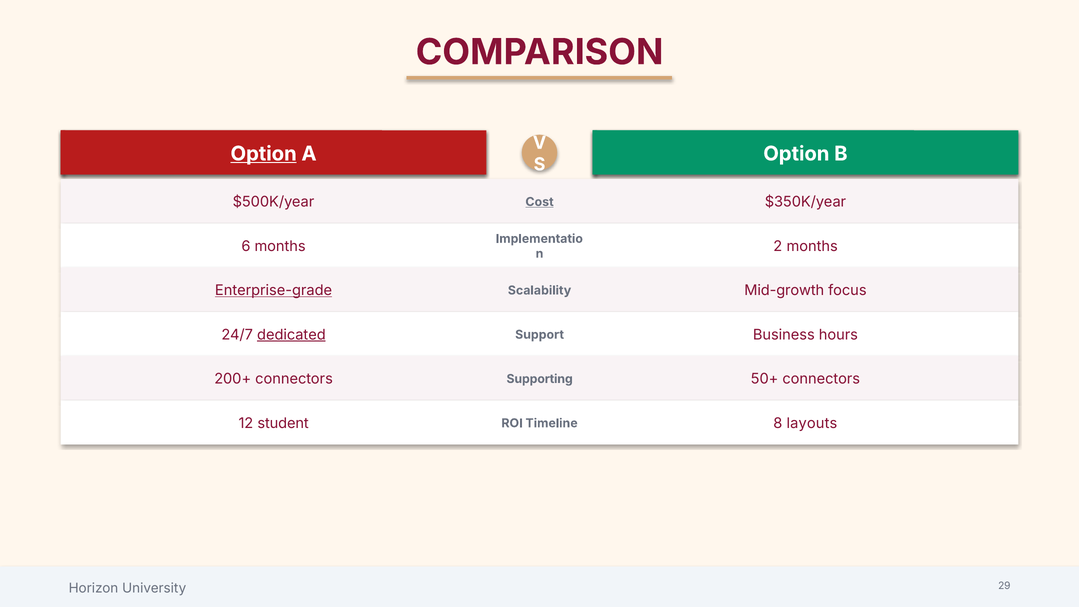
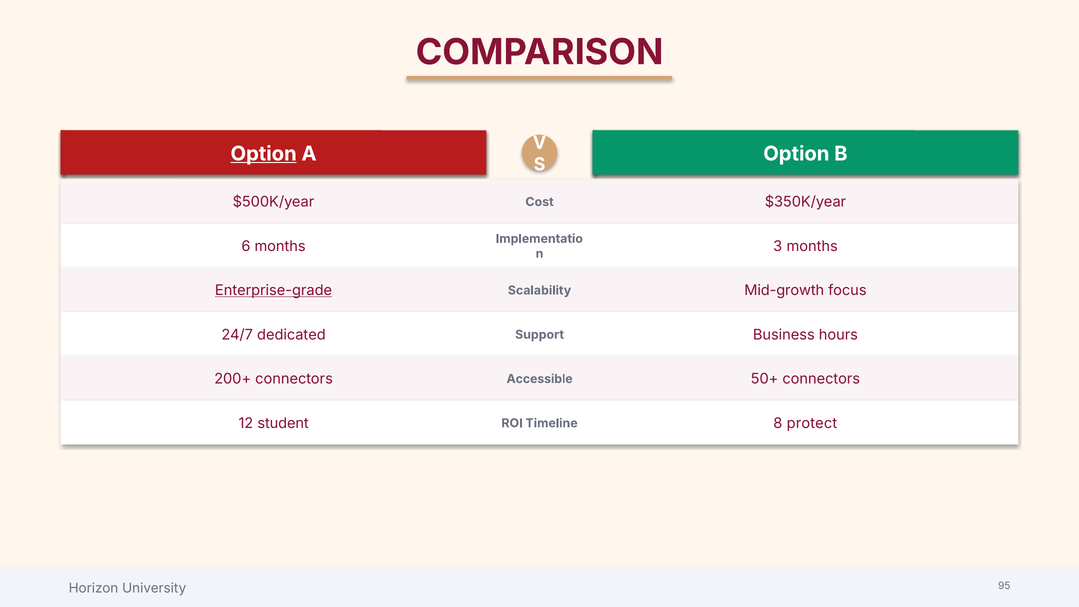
Cost underline: present -> none (540, 202)
2: 2 -> 3 (778, 246)
dedicated underline: present -> none (291, 335)
Supporting: Supporting -> Accessible (540, 379)
layouts: layouts -> protect (812, 423)
29: 29 -> 95 (1004, 586)
